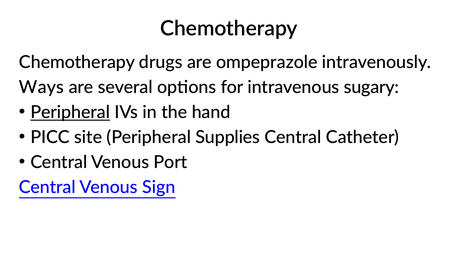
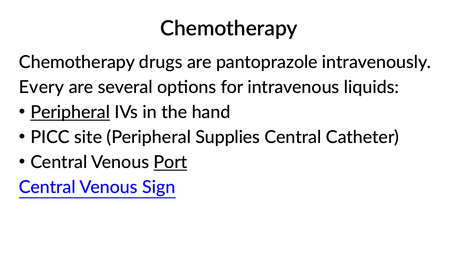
ompeprazole: ompeprazole -> pantoprazole (267, 62)
Ways: Ways -> Every (42, 87)
sugary: sugary -> liquids (371, 87)
Port underline: none -> present (170, 163)
